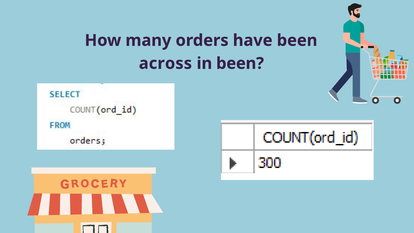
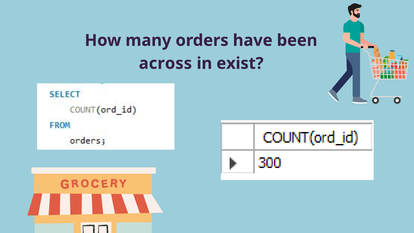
in been: been -> exist (240, 63)
